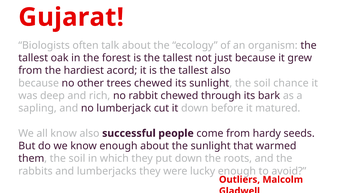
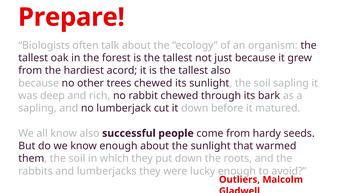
Gujarat: Gujarat -> Prepare (71, 17)
soil chance: chance -> sapling (291, 83)
